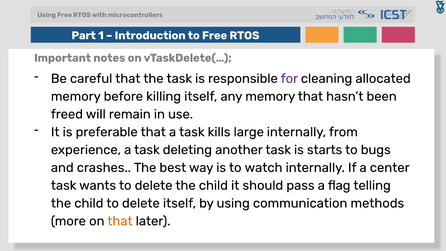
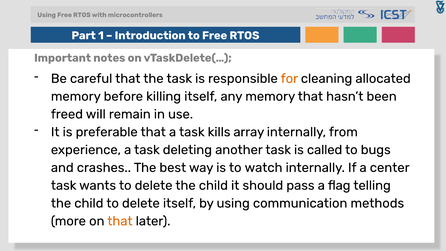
for colour: purple -> orange (289, 79)
large: large -> array (249, 132)
starts: starts -> called (325, 150)
